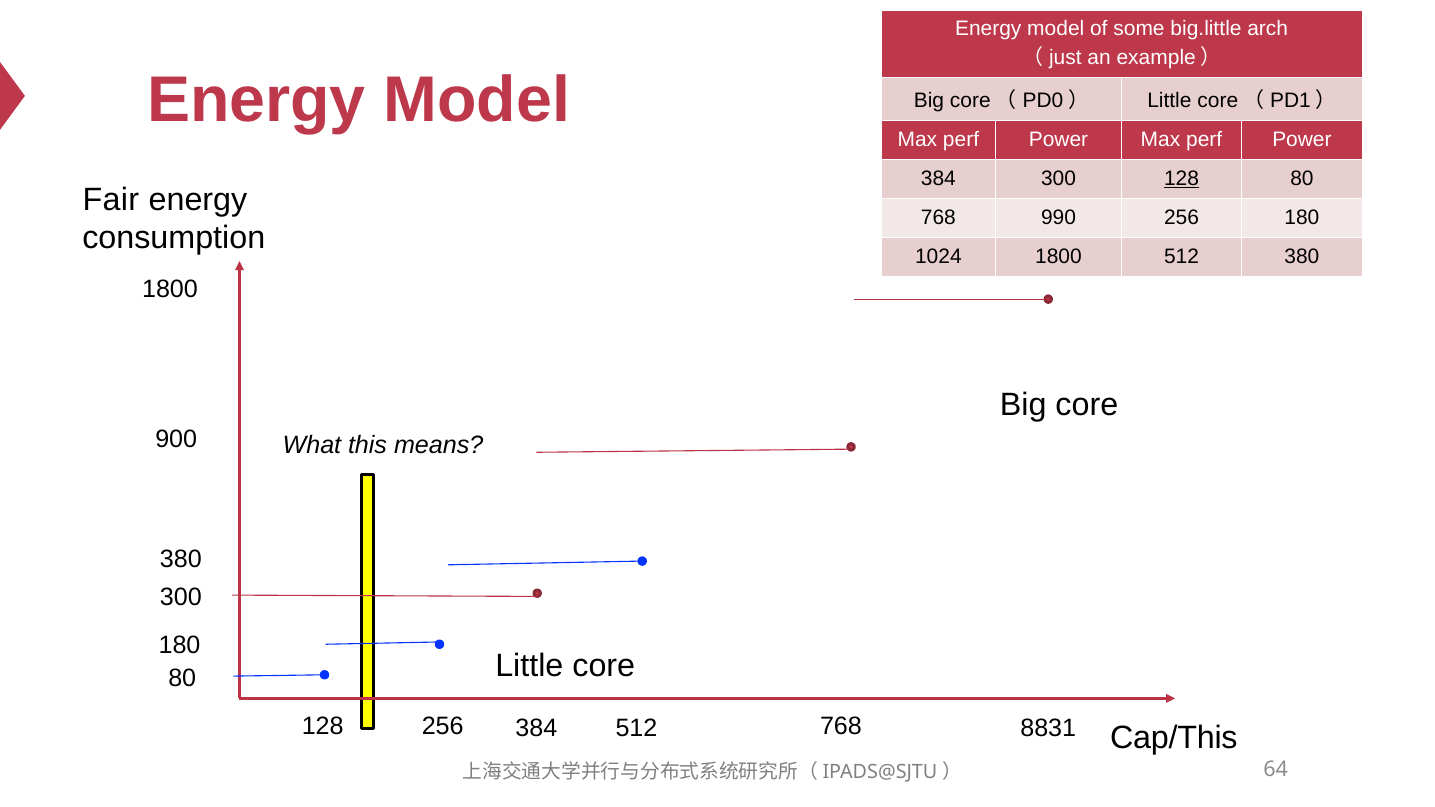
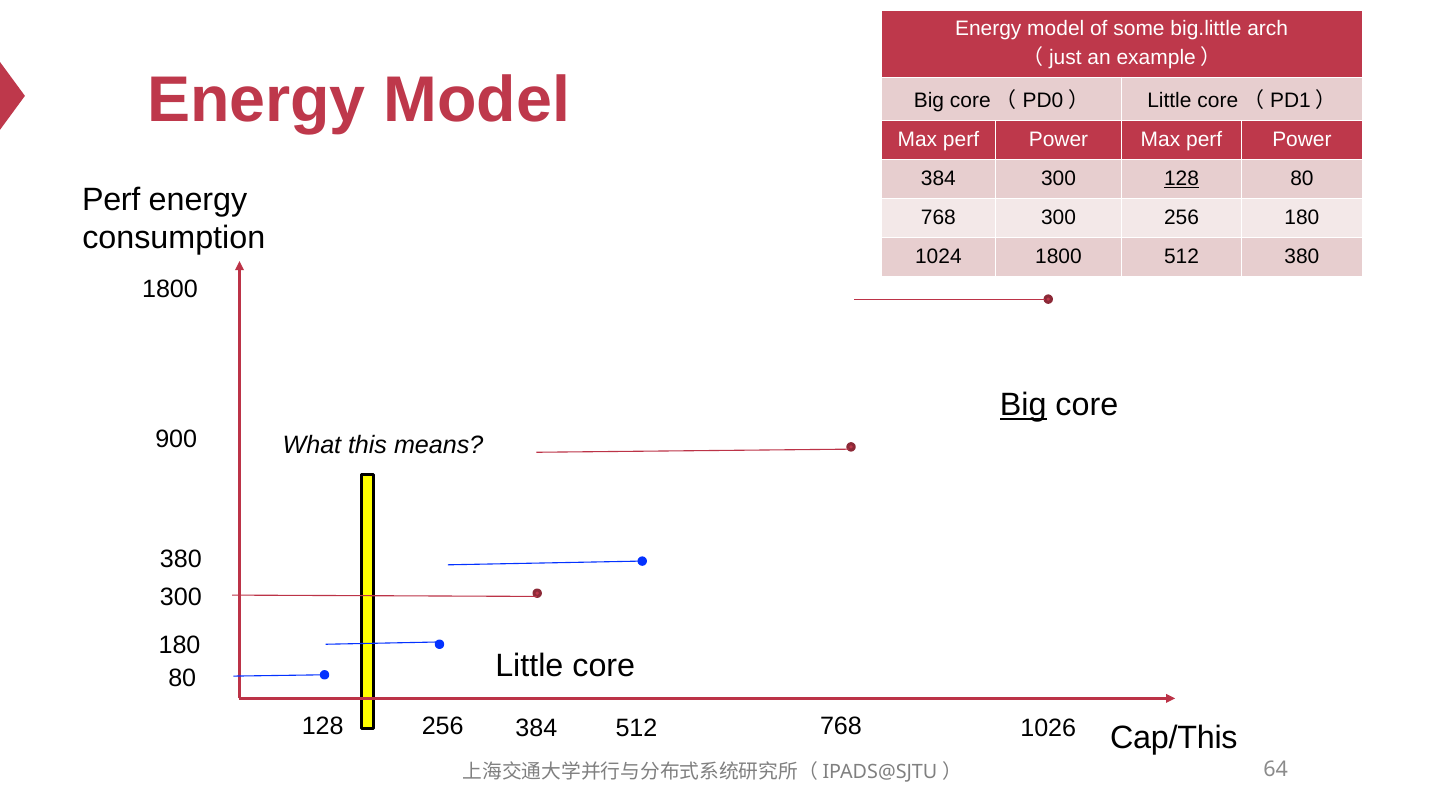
Fair: Fair -> Perf (111, 200)
768 990: 990 -> 300 (1058, 217)
Big underline: none -> present (1023, 405)
8831: 8831 -> 1026 (1048, 728)
